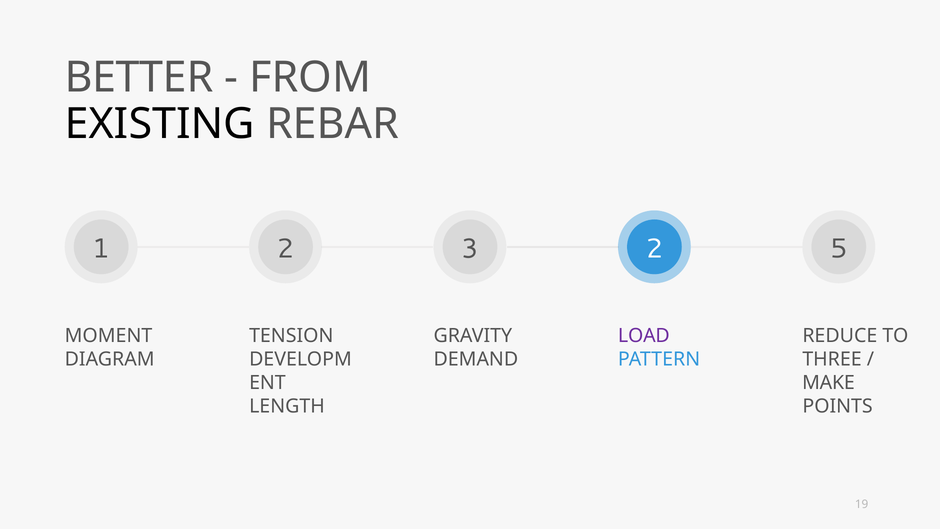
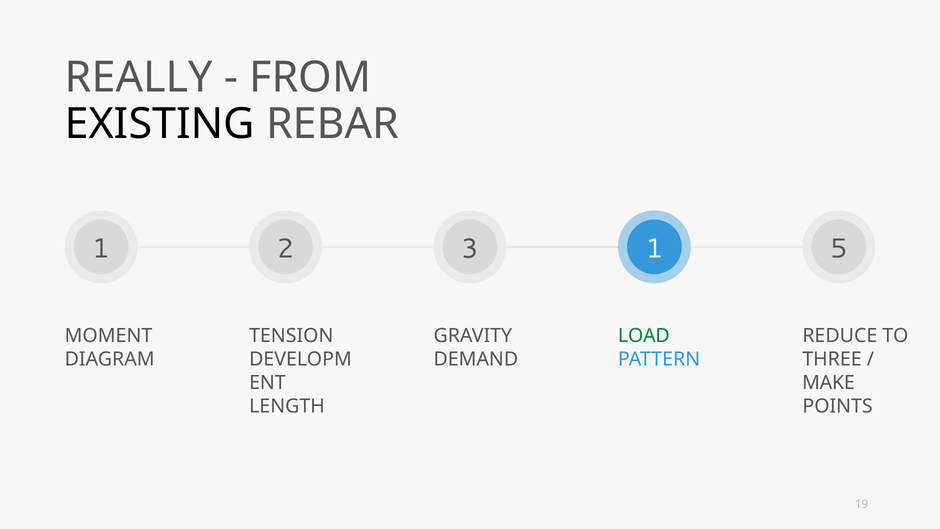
BETTER: BETTER -> REALLY (139, 77)
1 2: 2 -> 1 (654, 249)
LOAD colour: purple -> green (644, 335)
